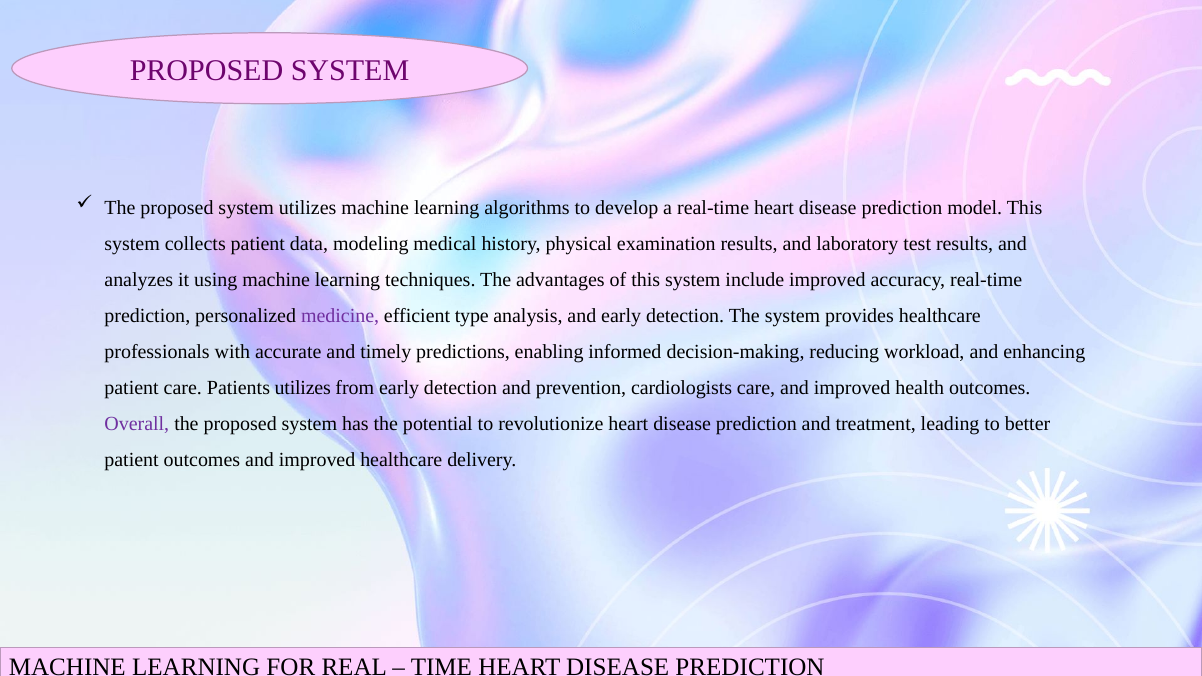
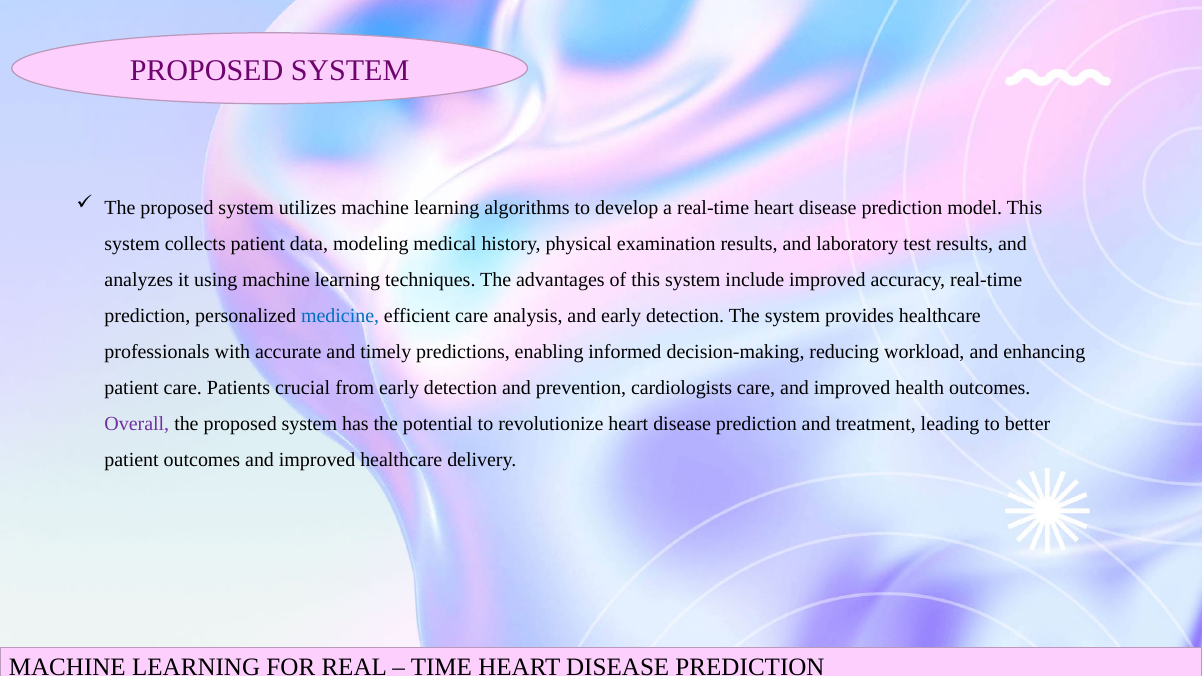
medicine colour: purple -> blue (340, 316)
efficient type: type -> care (472, 316)
Patients utilizes: utilizes -> crucial (303, 388)
